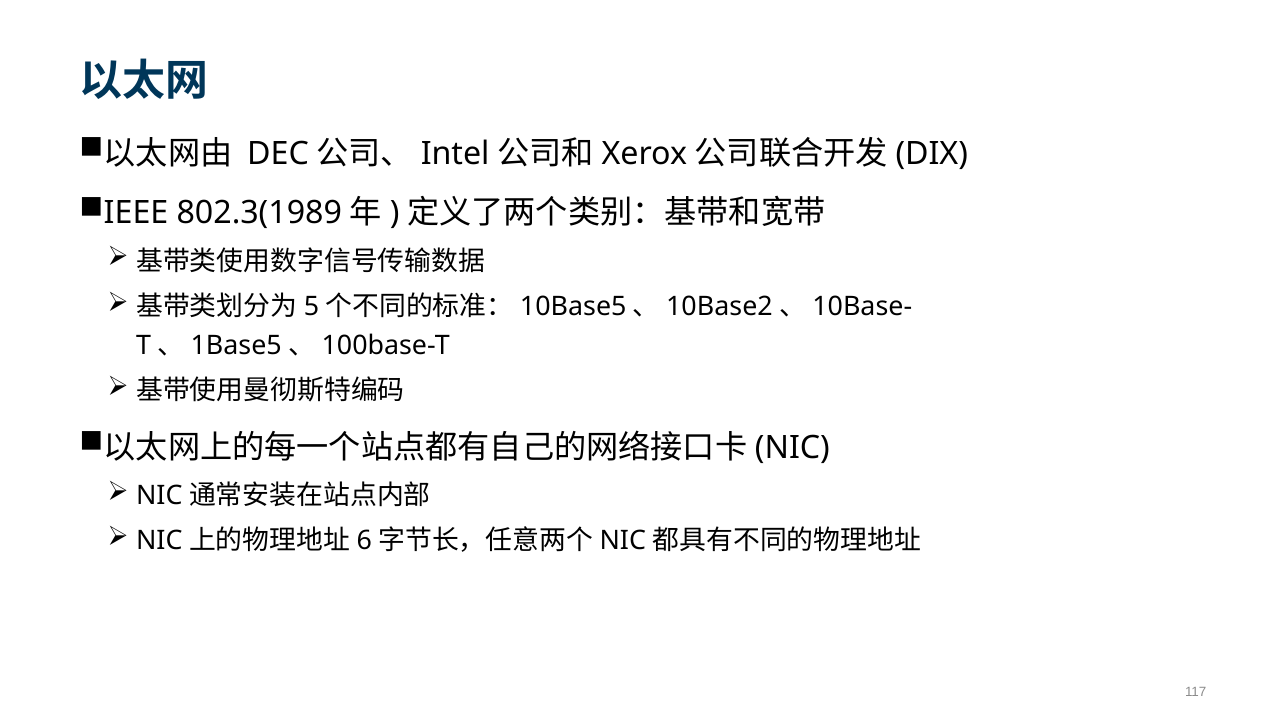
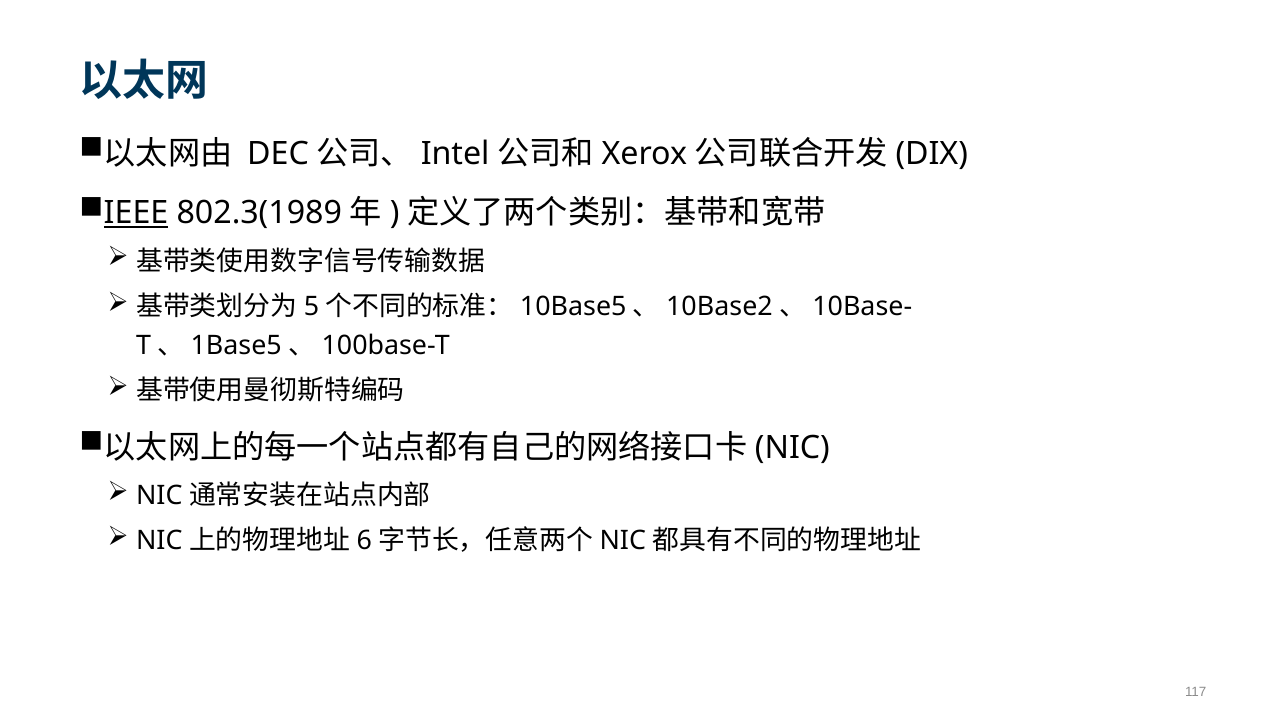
IEEE underline: none -> present (136, 213)
